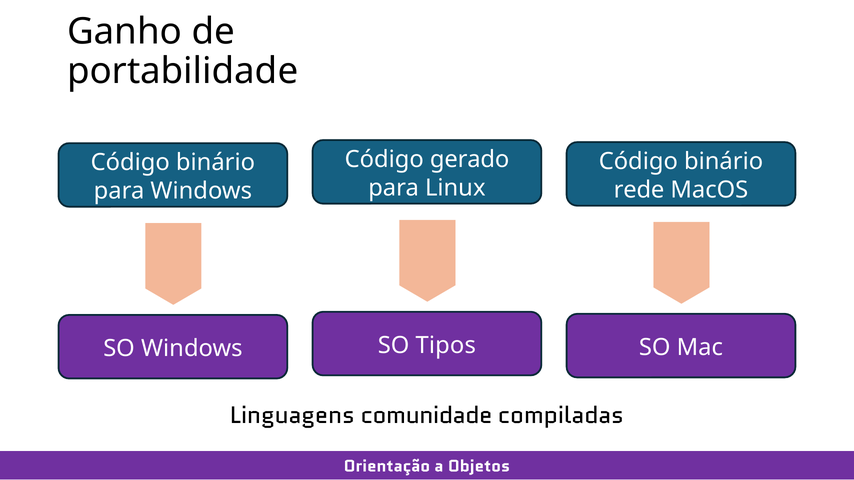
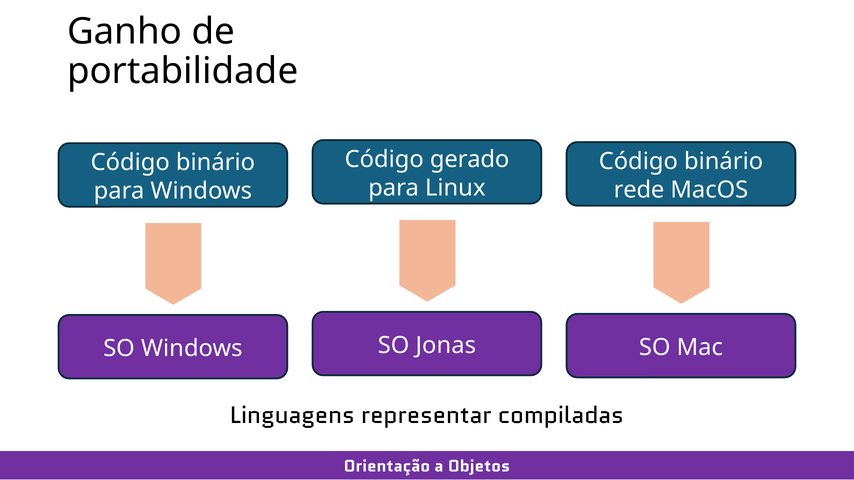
Tipos: Tipos -> Jonas (446, 346)
comunidade: comunidade -> representar (426, 416)
